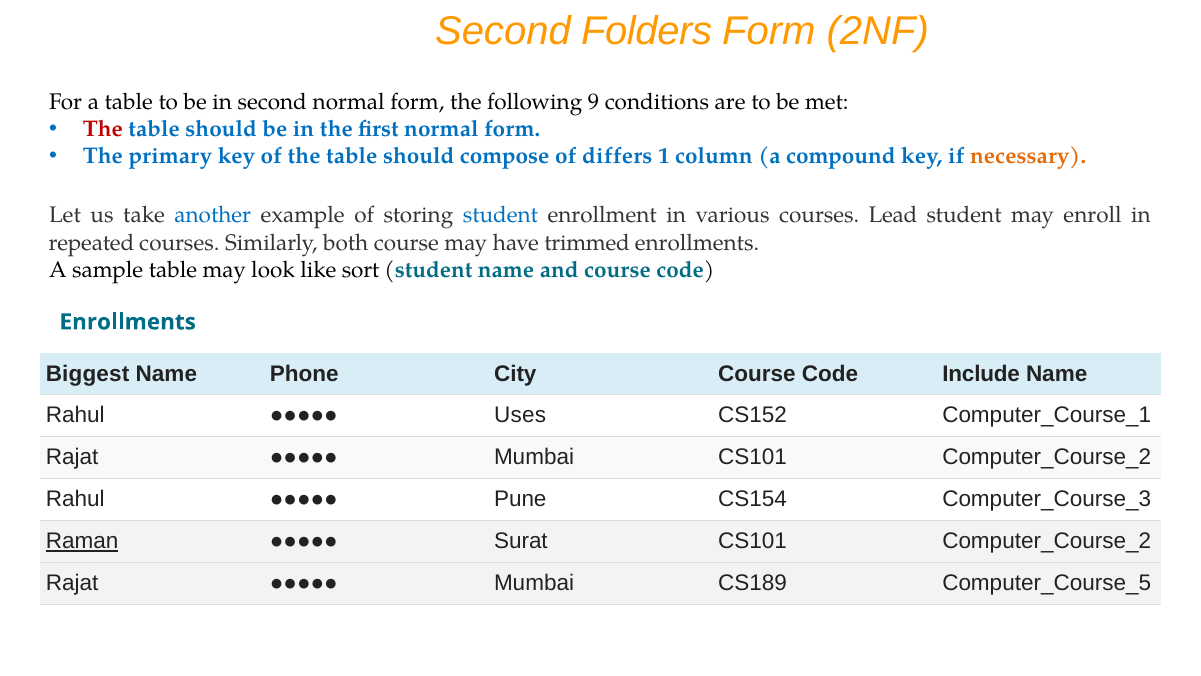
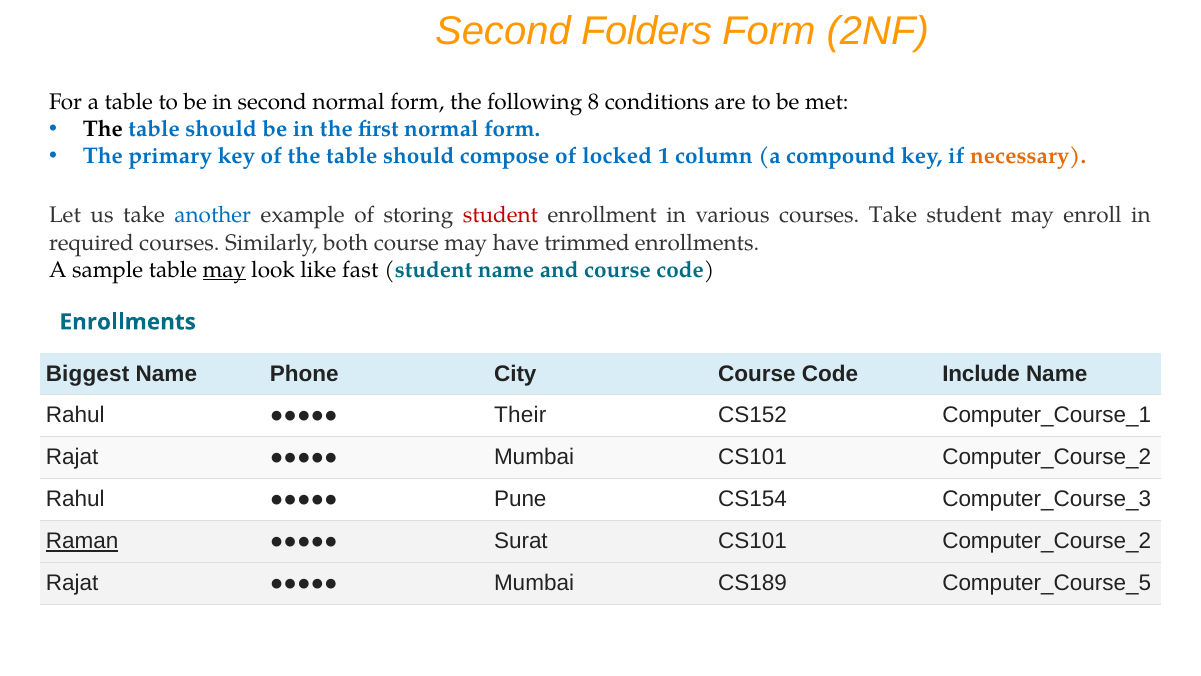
9: 9 -> 8 (594, 102)
The colour: red -> black (103, 129)
differs: differs -> locked (617, 156)
student colour: blue -> red (500, 215)
courses Lead: Lead -> Take (893, 215)
repeated: repeated -> required (91, 242)
may underline: none -> present (224, 269)
sort: sort -> fast (360, 269)
Uses: Uses -> Their (520, 415)
